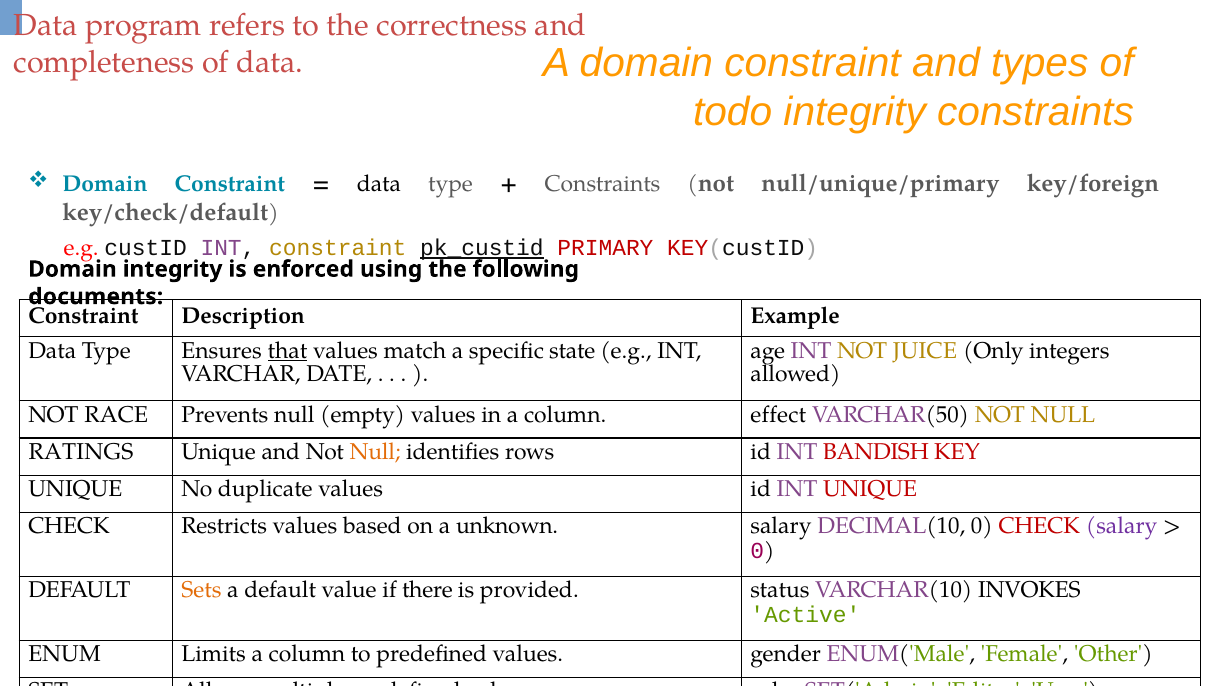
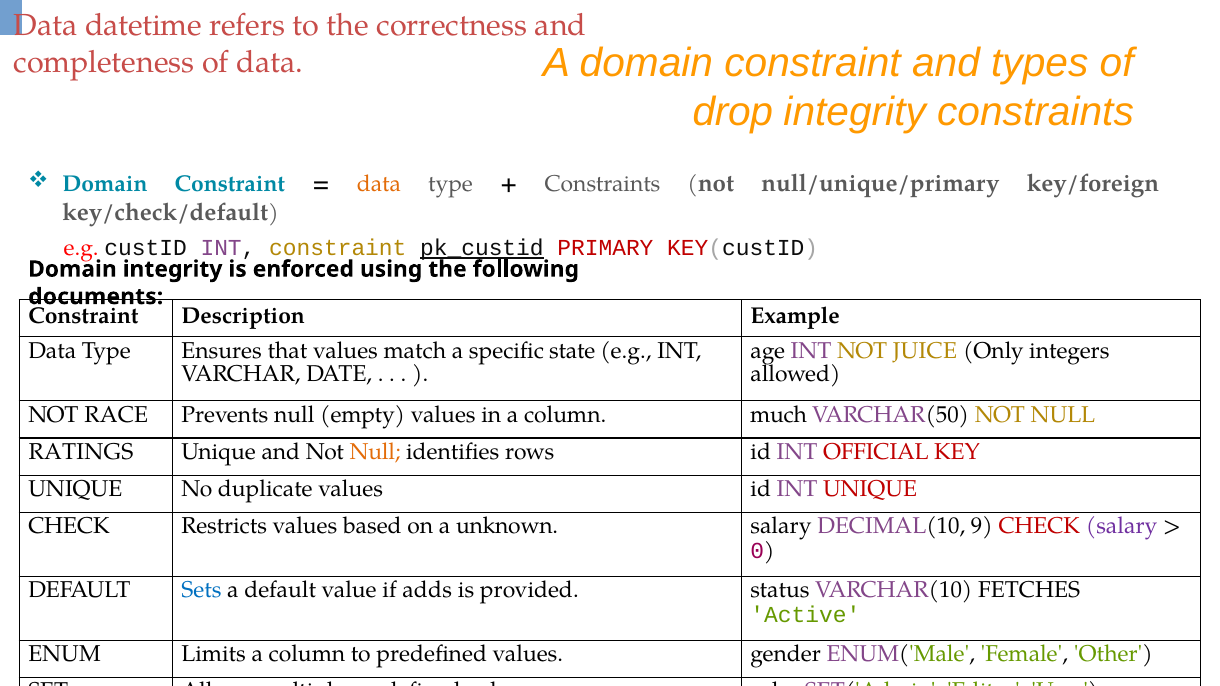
program: program -> datetime (144, 26)
todo: todo -> drop (733, 112)
data colour: black -> orange (379, 184)
that underline: present -> none (287, 351)
effect: effect -> much (778, 415)
BANDISH: BANDISH -> OFFICIAL (876, 452)
DECIMAL(10 0: 0 -> 9 (982, 526)
Sets colour: orange -> blue (202, 590)
there: there -> adds (427, 590)
INVOKES: INVOKES -> FETCHES (1029, 590)
